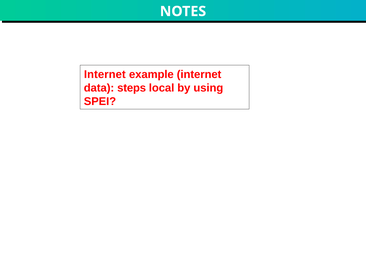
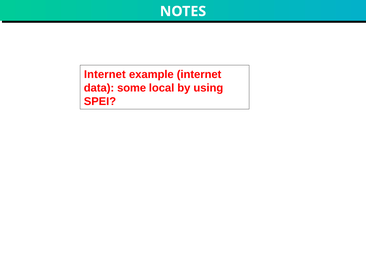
steps: steps -> some (132, 88)
